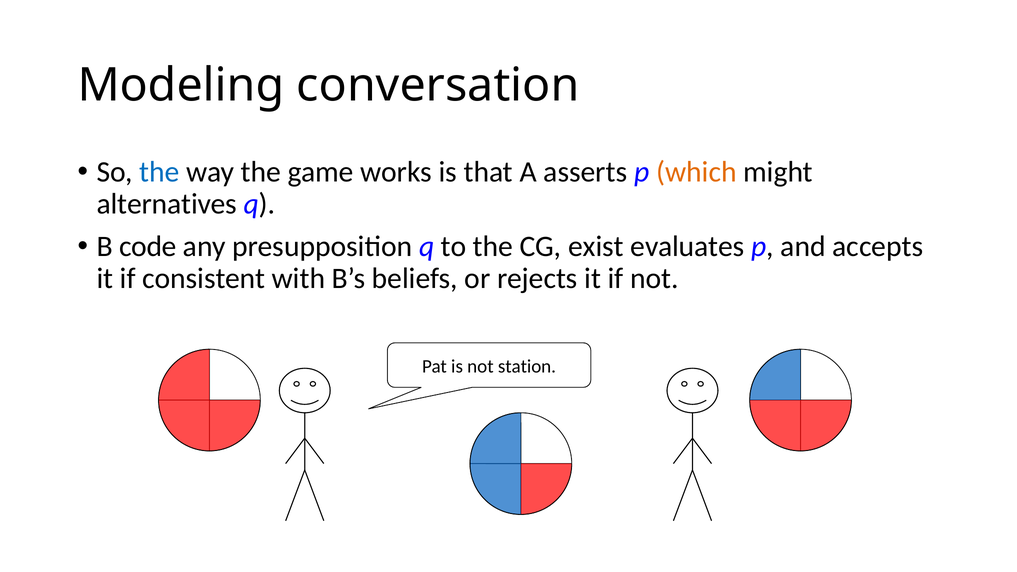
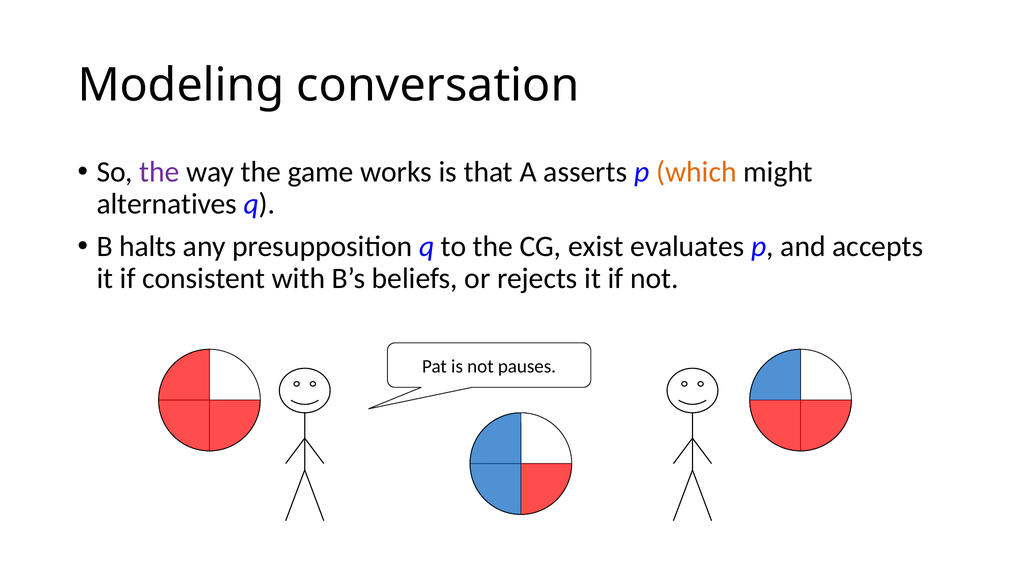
the colour: blue -> purple (159, 172)
code: code -> halts (148, 247)
station: station -> pauses (527, 366)
